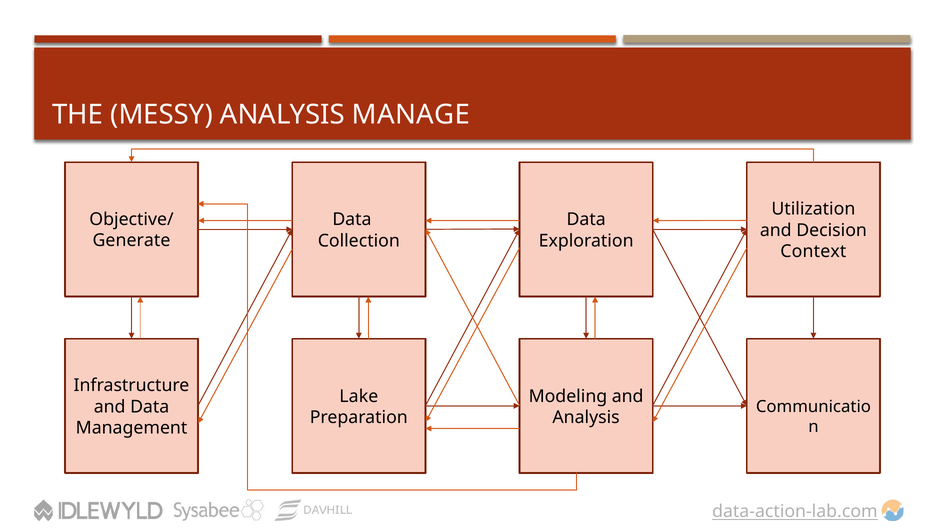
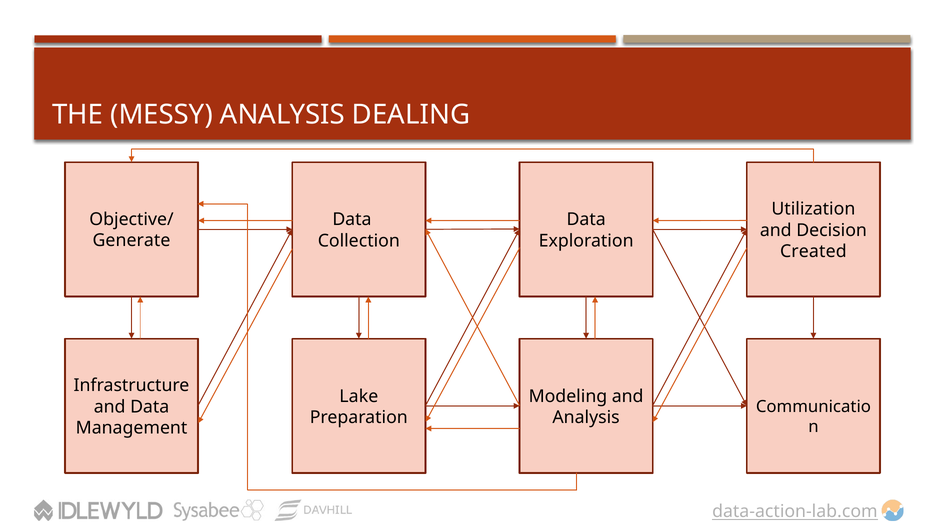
MANAGE: MANAGE -> DEALING (411, 115)
Context: Context -> Created (813, 252)
